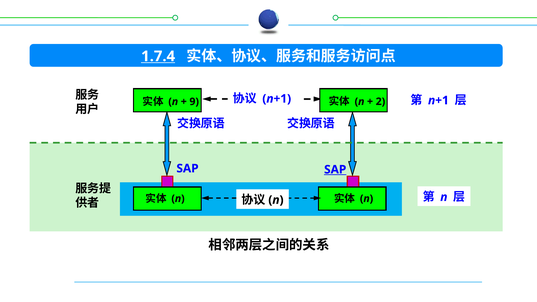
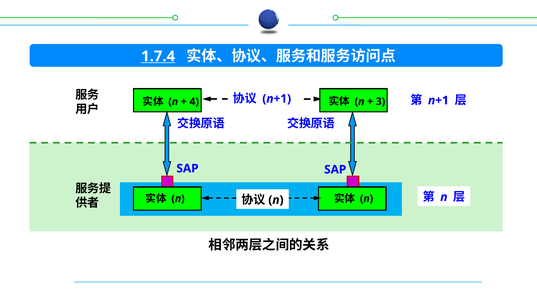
2: 2 -> 3 (380, 102)
9: 9 -> 4 (194, 102)
SAP underline: present -> none (335, 170)
